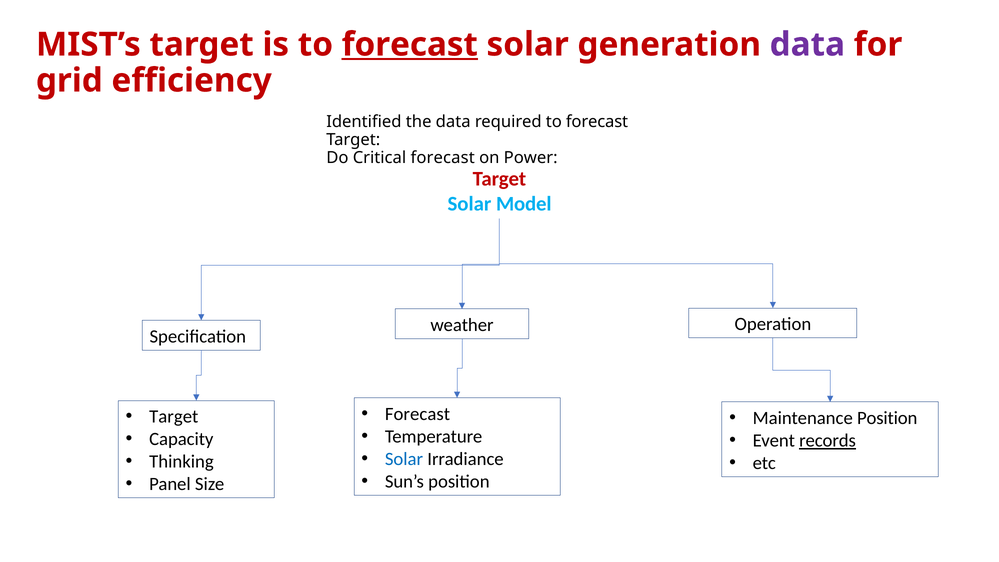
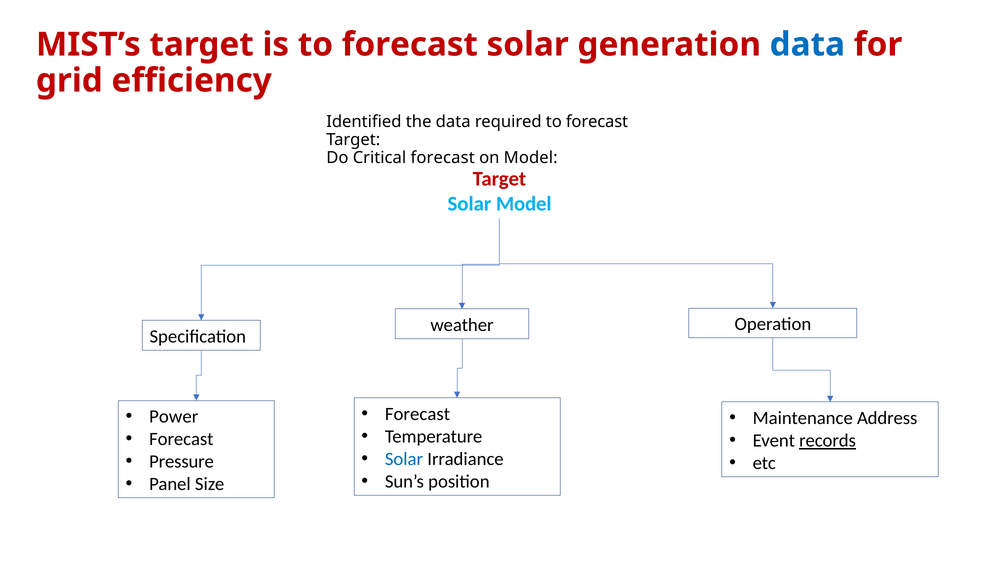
forecast underline: present -> none (410, 45)
data colour: purple -> blue (807, 45)
on Power: Power -> Model (531, 158)
Target: Target -> Power (174, 417)
Maintenance Position: Position -> Address (887, 418)
Capacity: Capacity -> Forecast (181, 439)
Thinking: Thinking -> Pressure (182, 462)
